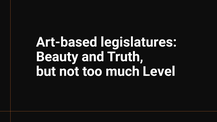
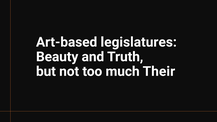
Level: Level -> Their (159, 71)
